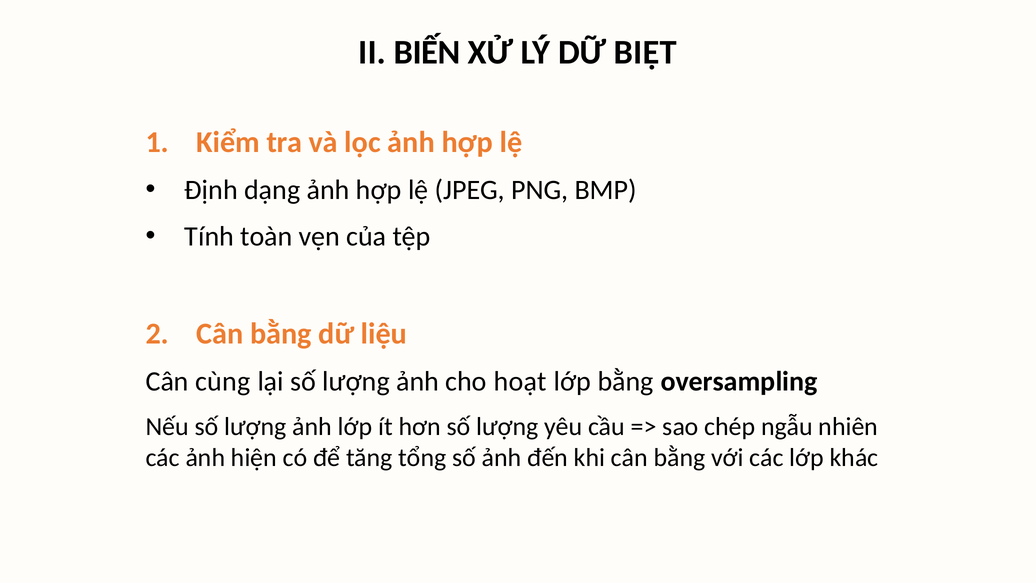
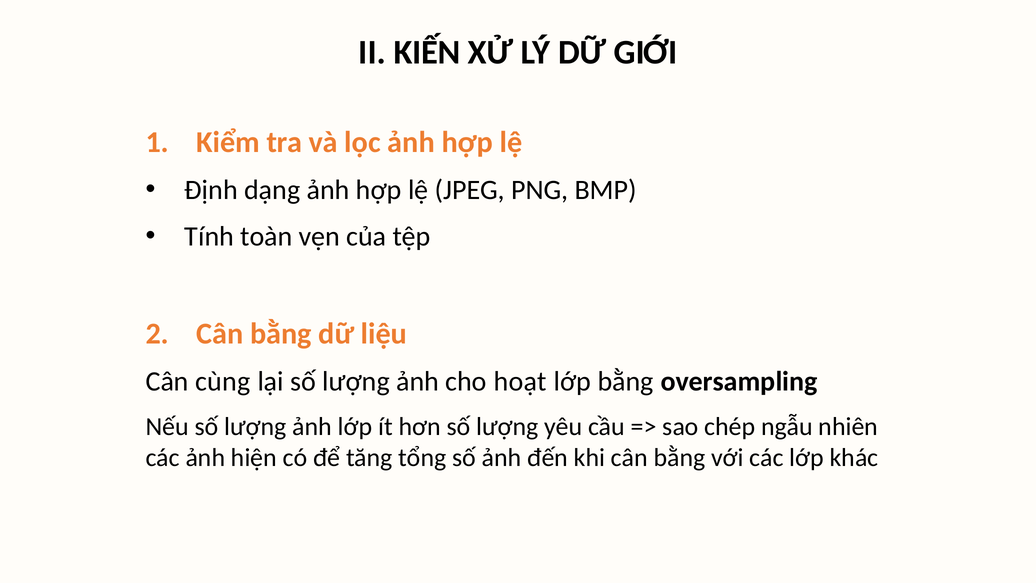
BIẾN: BIẾN -> KIẾN (427, 52)
BIỆT: BIỆT -> GIỚI (646, 52)
